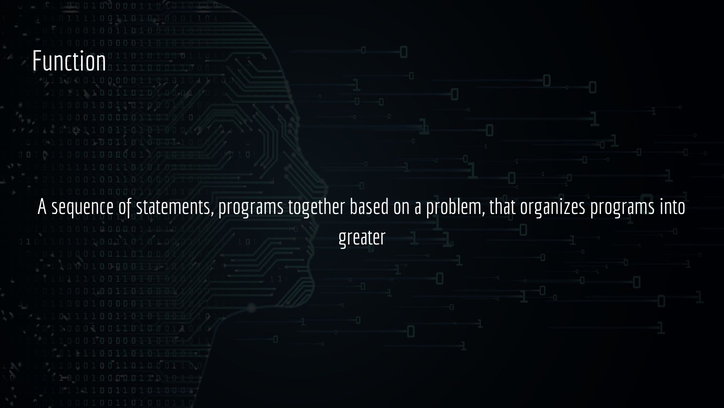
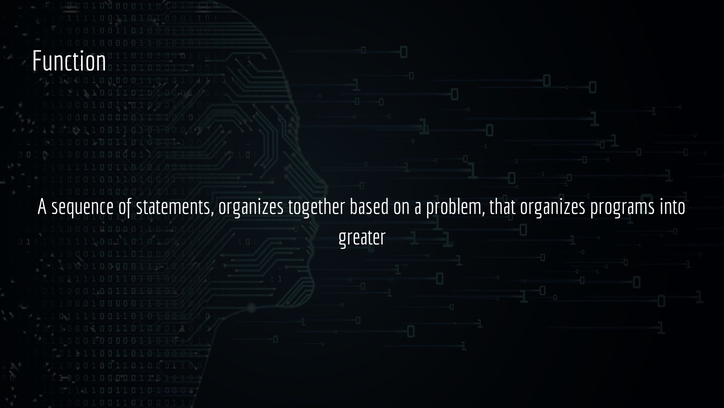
statements programs: programs -> organizes (251, 206)
